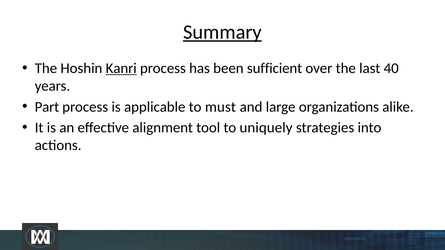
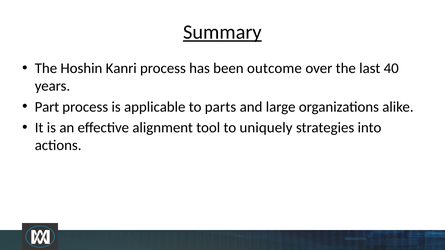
Kanri underline: present -> none (121, 68)
sufficient: sufficient -> outcome (274, 68)
must: must -> parts (220, 107)
